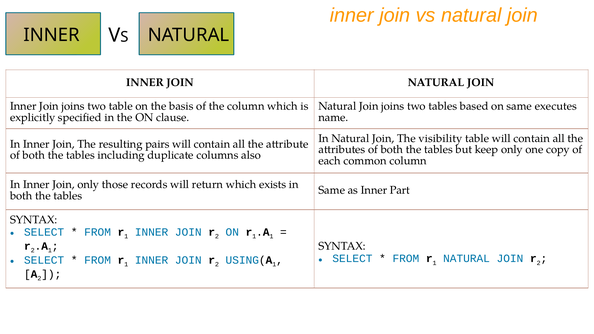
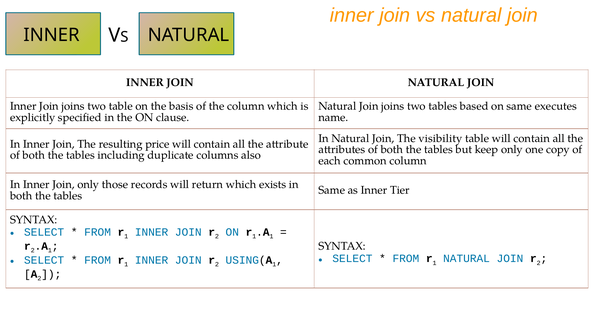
pairs: pairs -> price (157, 144)
Part: Part -> Tier (400, 190)
